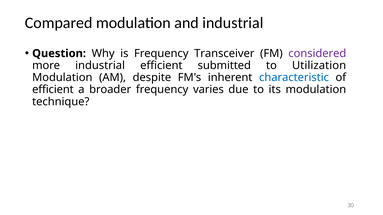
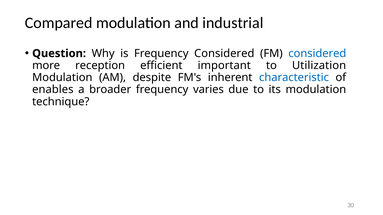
Frequency Transceiver: Transceiver -> Considered (224, 54)
considered colour: purple -> blue (317, 54)
more industrial: industrial -> reception (100, 66)
submitted: submitted -> important (224, 66)
efficient: efficient -> enables (53, 90)
